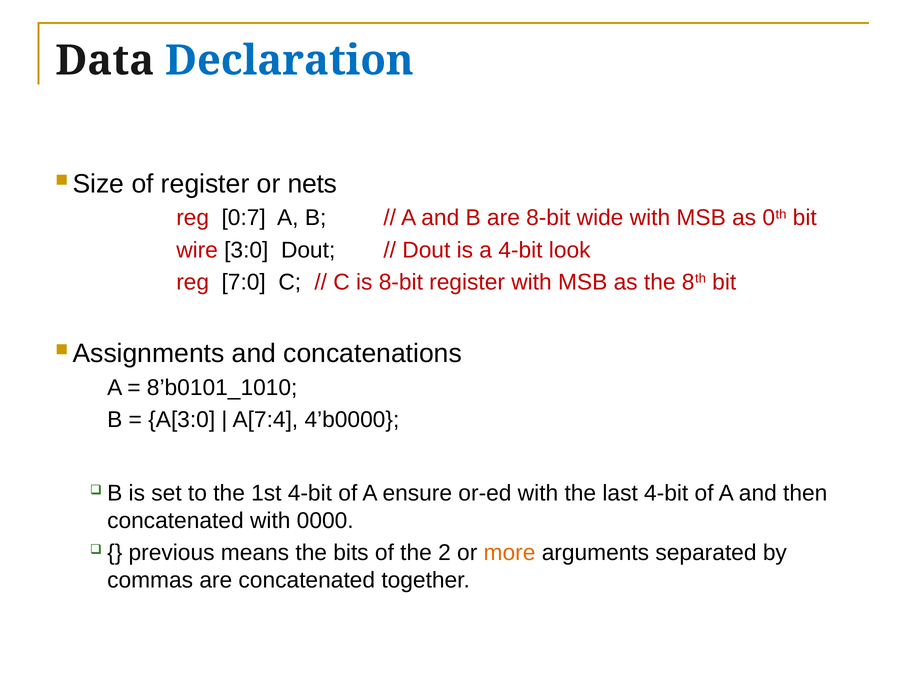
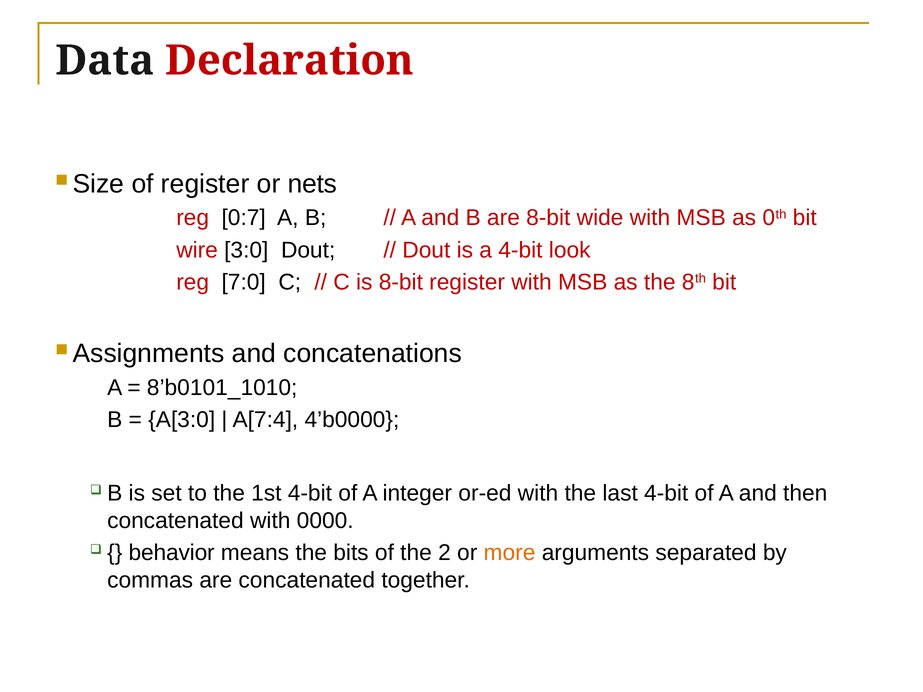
Declaration colour: blue -> red (289, 61)
ensure: ensure -> integer (417, 493)
previous: previous -> behavior (172, 552)
